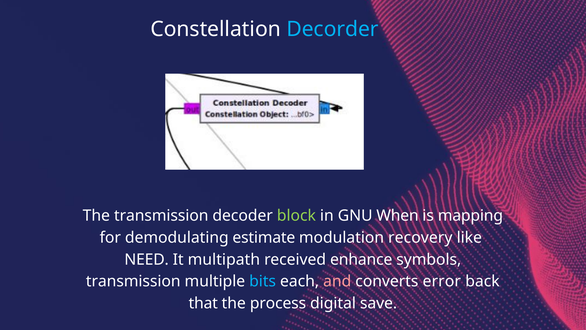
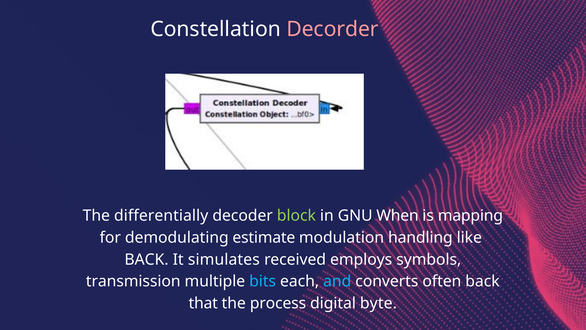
Decorder colour: light blue -> pink (333, 29)
The transmission: transmission -> differentially (161, 215)
recovery: recovery -> handling (420, 237)
NEED: NEED -> BACK (146, 259)
multipath: multipath -> simulates (224, 259)
enhance: enhance -> employs (361, 259)
and colour: pink -> light blue (337, 281)
error: error -> often (442, 281)
save: save -> byte (378, 303)
